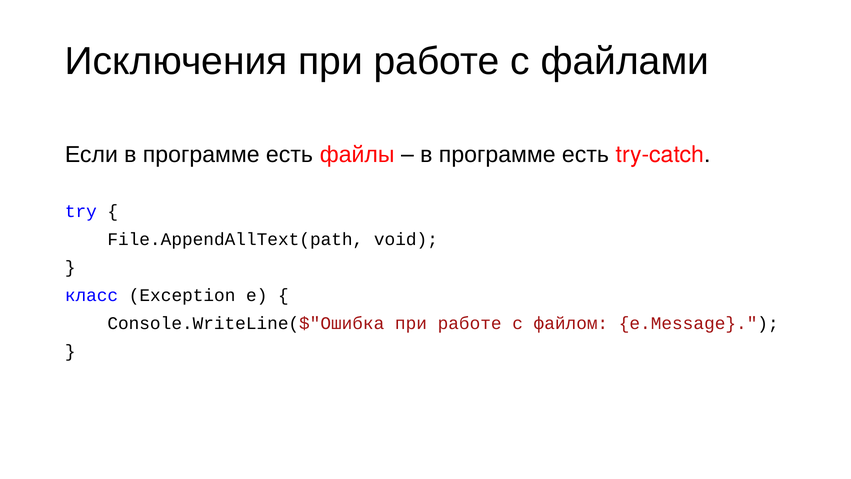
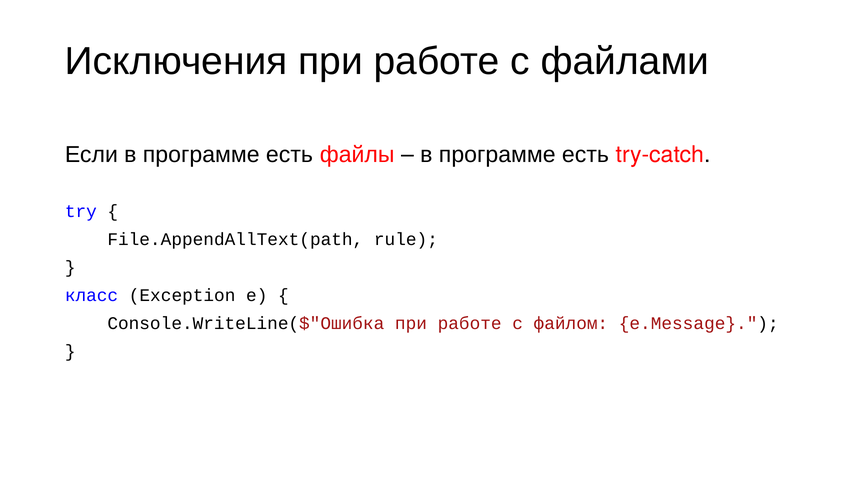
void: void -> rule (406, 239)
